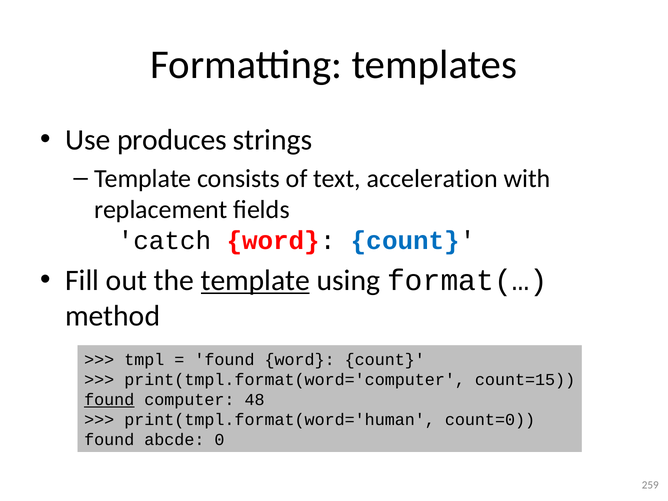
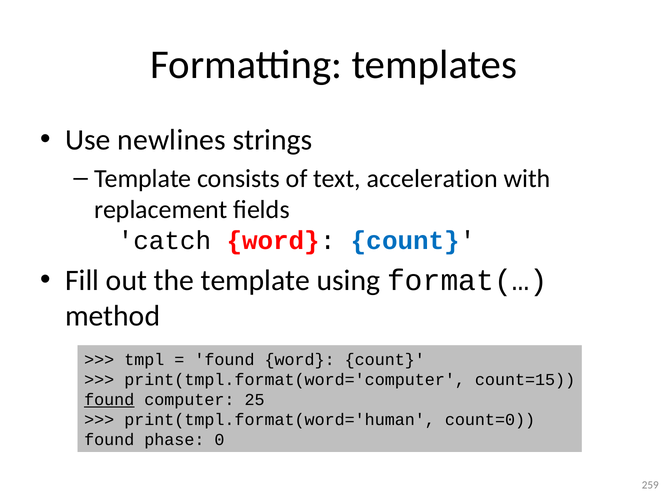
produces: produces -> newlines (172, 140)
template underline: present -> none (255, 280)
48: 48 -> 25 (255, 400)
abcde: abcde -> phase (174, 440)
